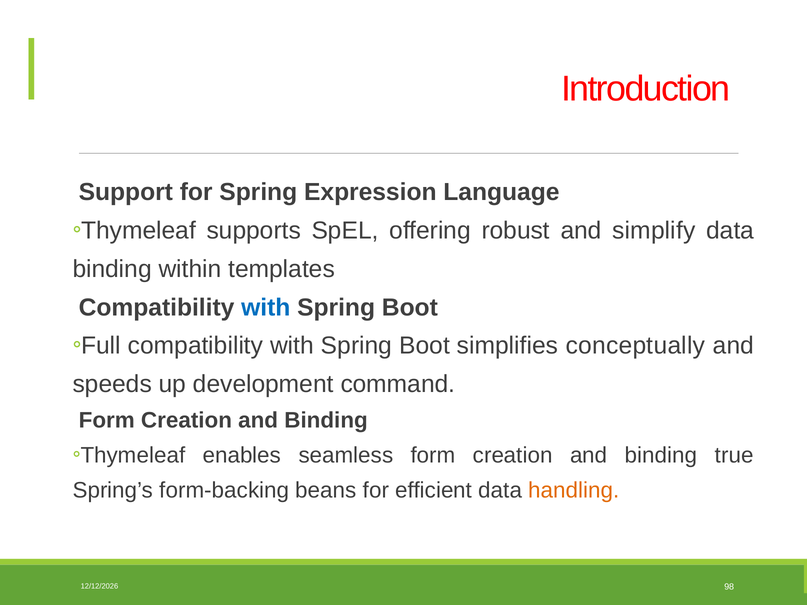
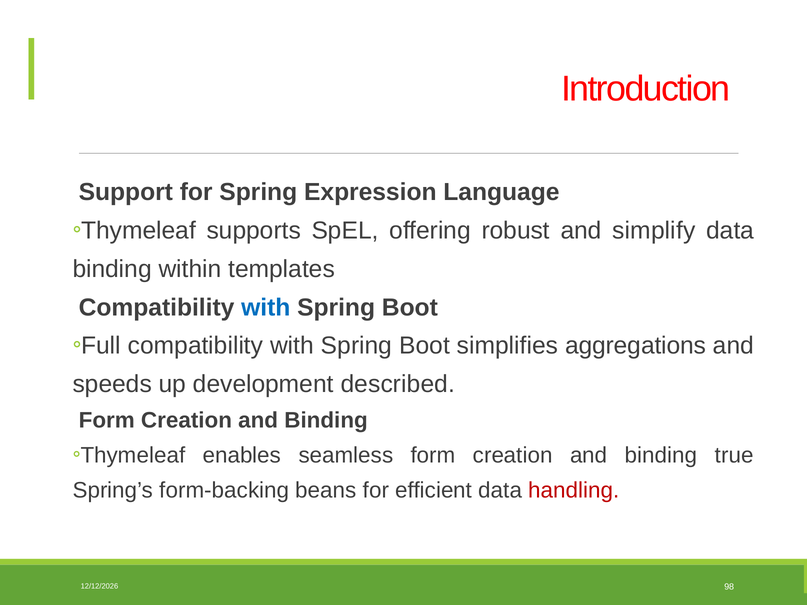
conceptually: conceptually -> aggregations (636, 346)
command: command -> described (398, 384)
handling colour: orange -> red (574, 491)
